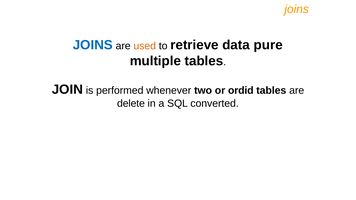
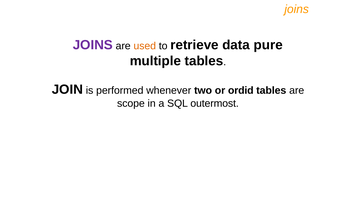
JOINS colour: blue -> purple (93, 45)
delete: delete -> scope (131, 104)
converted: converted -> outermost (215, 104)
